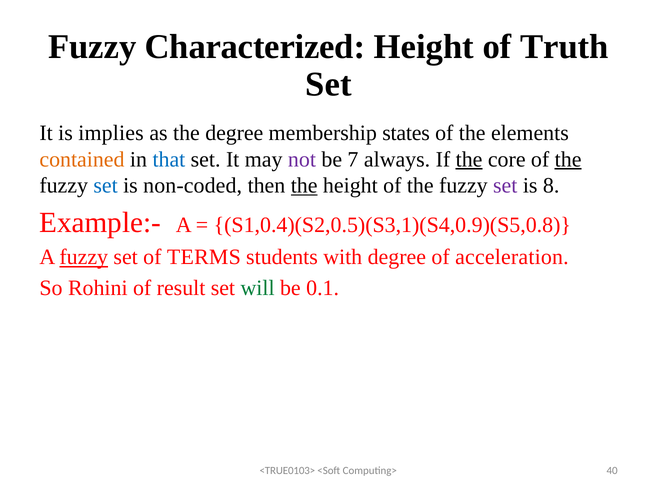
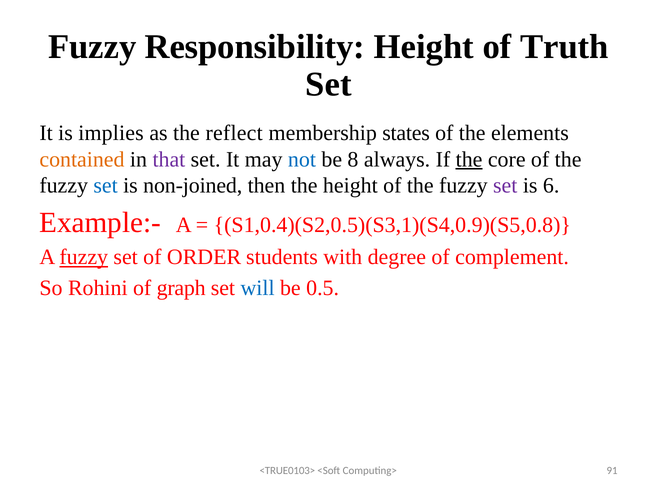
Characterized: Characterized -> Responsibility (255, 47)
the degree: degree -> reflect (234, 133)
that colour: blue -> purple (169, 159)
not colour: purple -> blue (302, 159)
7: 7 -> 8 (353, 159)
the underline: present -> none (568, 159)
non-coded: non-coded -> non-joined (193, 185)
the underline: present -> none (304, 185)
8: 8 -> 6 (551, 185)
TERMS: TERMS -> ORDER (204, 257)
acceleration: acceleration -> complement (512, 257)
result: result -> graph (181, 288)
will colour: green -> blue (258, 288)
0.1: 0.1 -> 0.5 (323, 288)
40: 40 -> 91 (612, 470)
